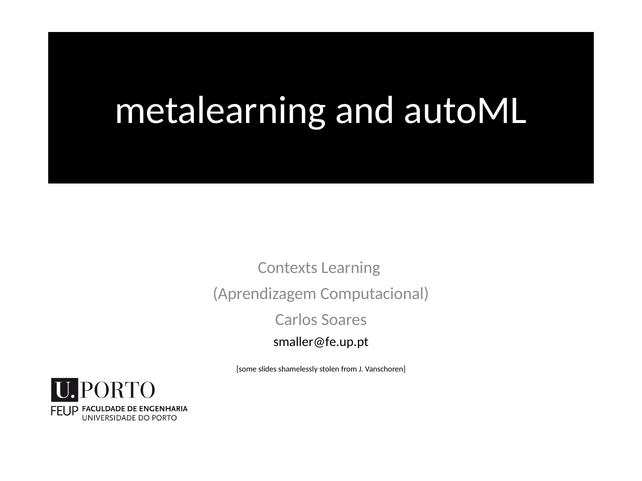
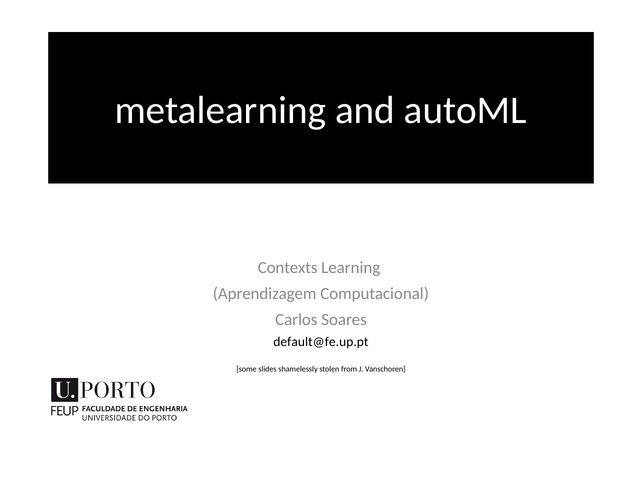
smaller@fe.up.pt: smaller@fe.up.pt -> default@fe.up.pt (321, 342)
